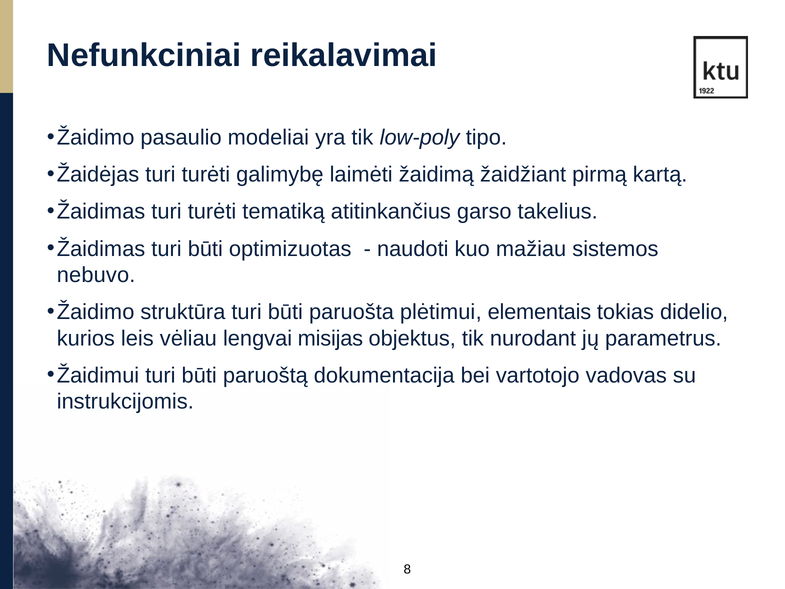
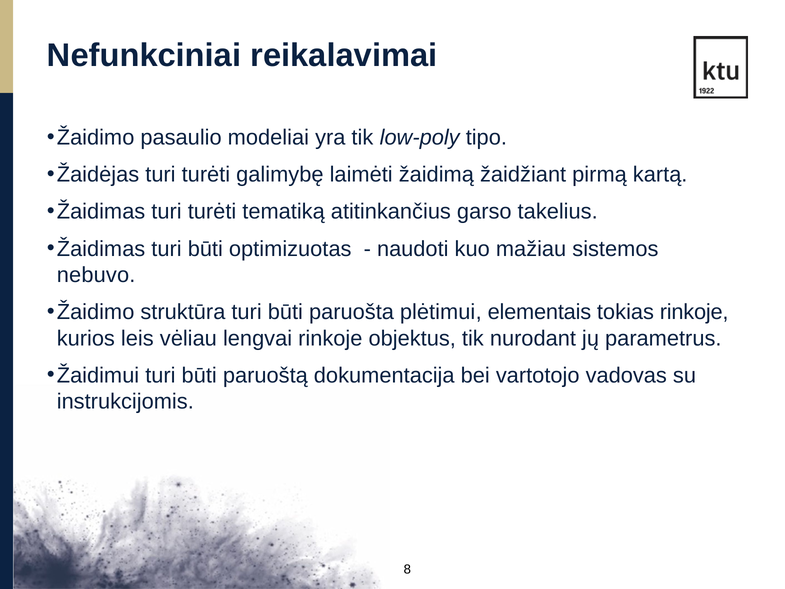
tokias didelio: didelio -> rinkoje (694, 312)
lengvai misijas: misijas -> rinkoje (330, 338)
